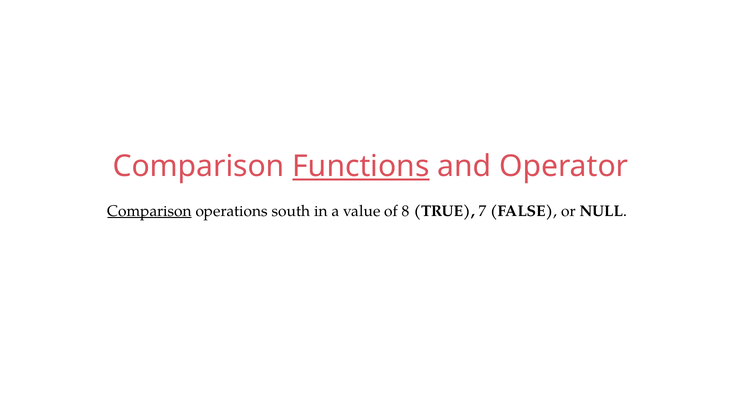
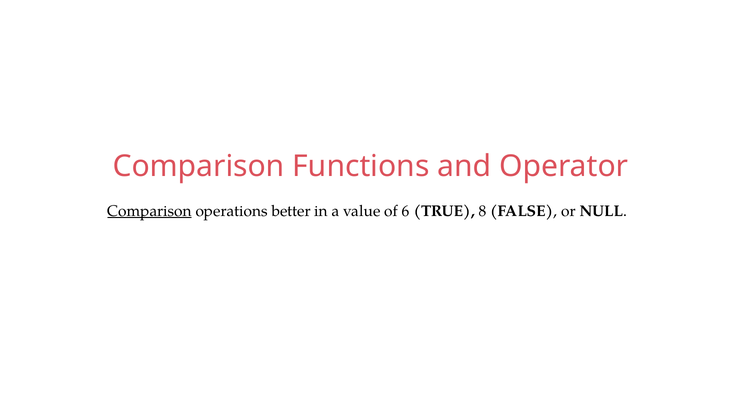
Functions underline: present -> none (361, 166)
south: south -> better (291, 211)
8: 8 -> 6 (406, 211)
7: 7 -> 8 (483, 211)
